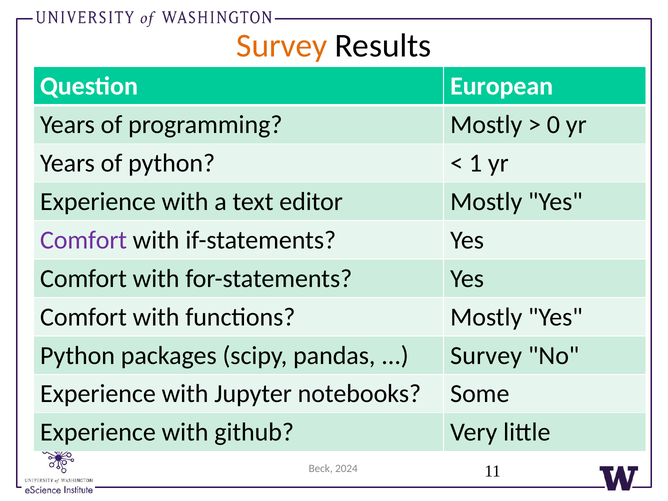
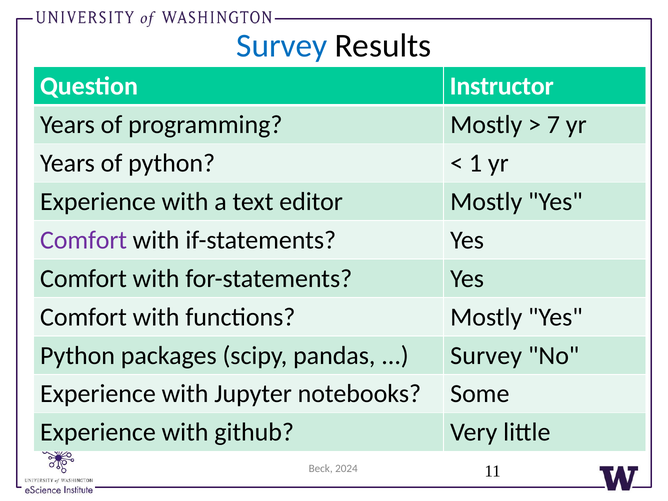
Survey colour: orange -> blue (282, 46)
European: European -> Instructor (502, 86)
0: 0 -> 7 (553, 125)
